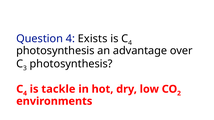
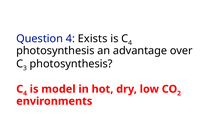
tackle: tackle -> model (58, 89)
